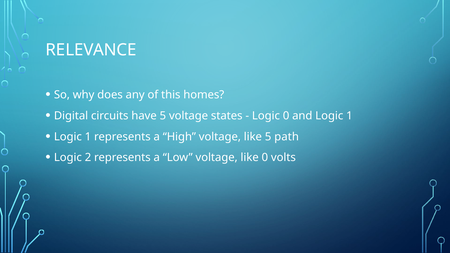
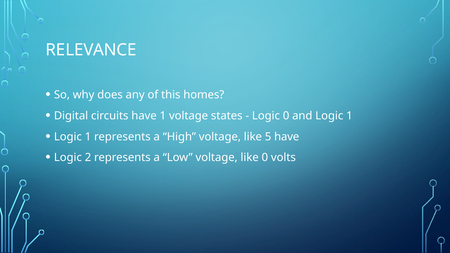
have 5: 5 -> 1 (163, 116)
5 path: path -> have (287, 137)
